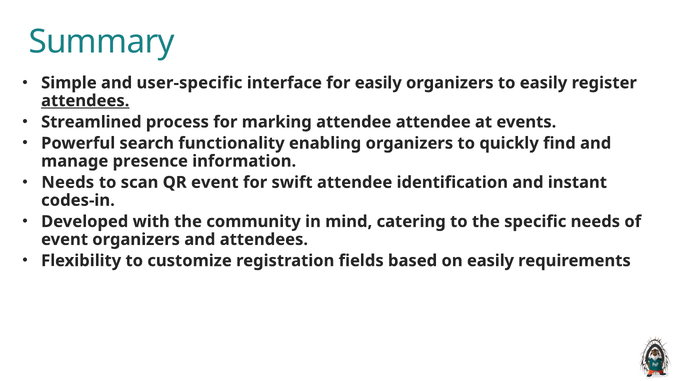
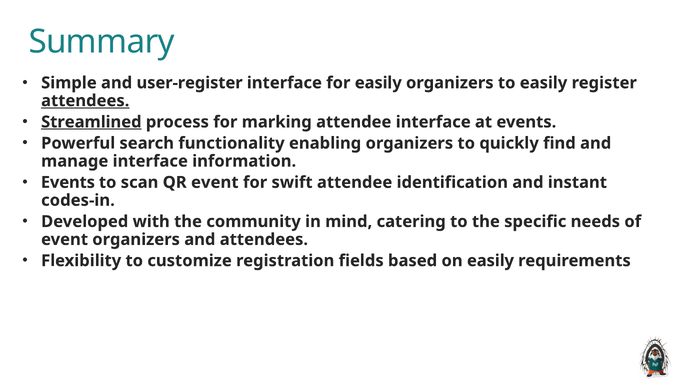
user-specific: user-specific -> user-register (190, 83)
Streamlined underline: none -> present (91, 122)
attendee attendee: attendee -> interface (433, 122)
manage presence: presence -> interface (150, 161)
Needs: Needs -> Events (68, 182)
